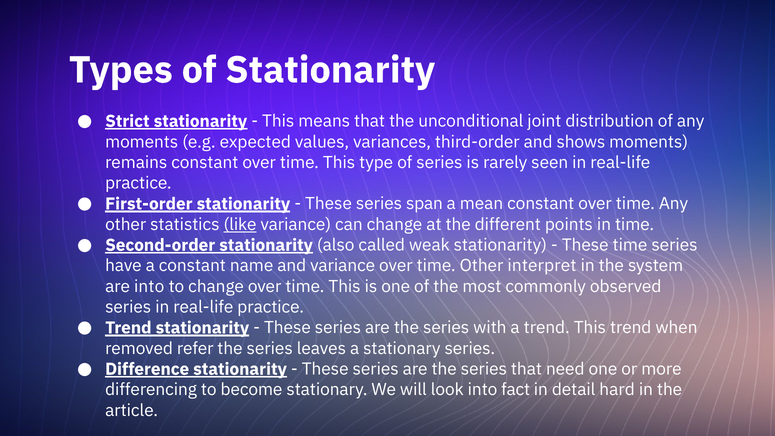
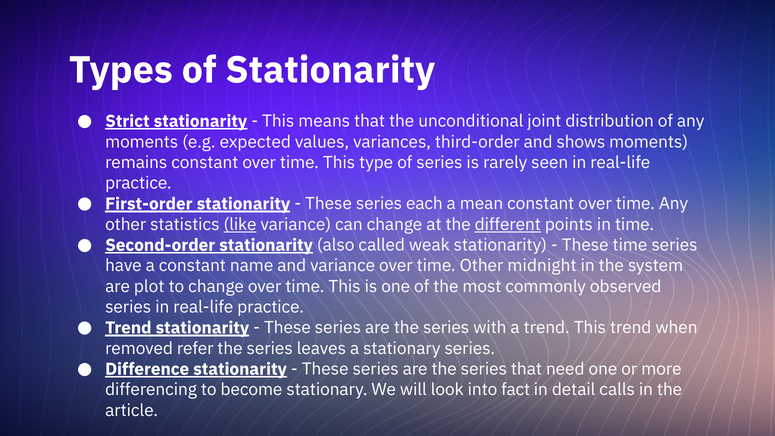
span: span -> each (424, 204)
different underline: none -> present (508, 224)
interpret: interpret -> midnight (542, 266)
are into: into -> plot (149, 286)
hard: hard -> calls (617, 390)
